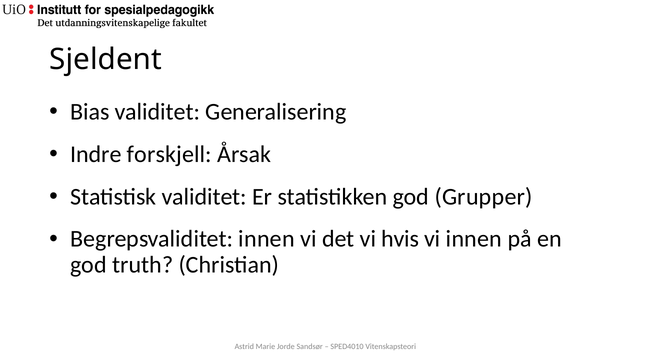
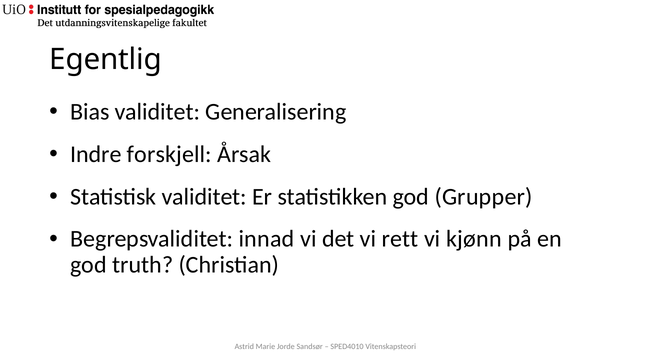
Sjeldent: Sjeldent -> Egentlig (106, 60)
Begrepsvaliditet innen: innen -> innad (267, 239)
hvis: hvis -> rett (400, 239)
vi innen: innen -> kjønn (474, 239)
